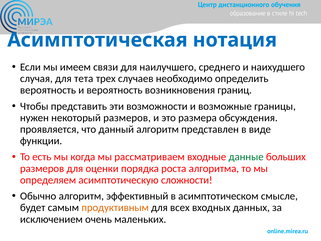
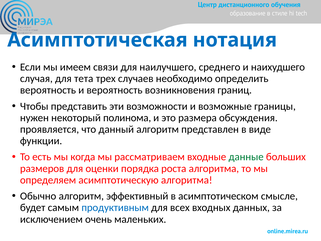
некоторый размеров: размеров -> полинома (127, 118)
асимптотическую сложности: сложности -> алгоритма (187, 180)
продуктивным colour: orange -> blue (115, 207)
